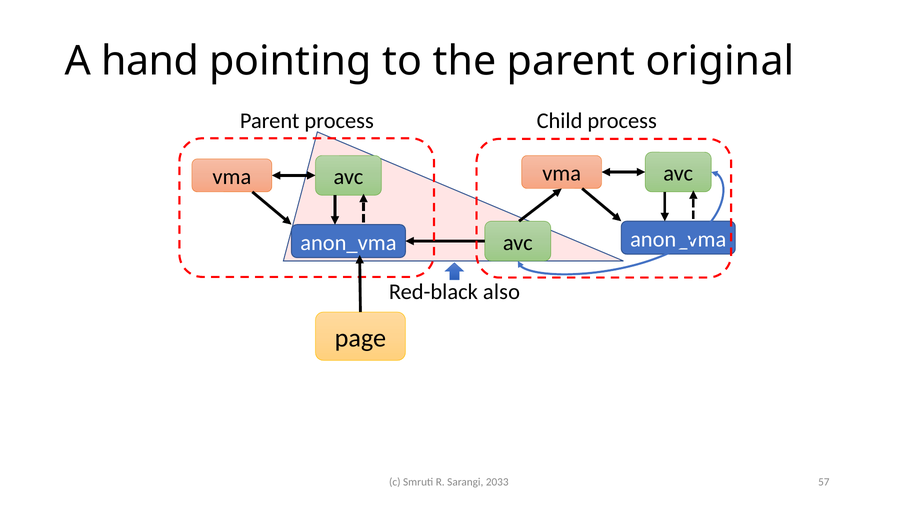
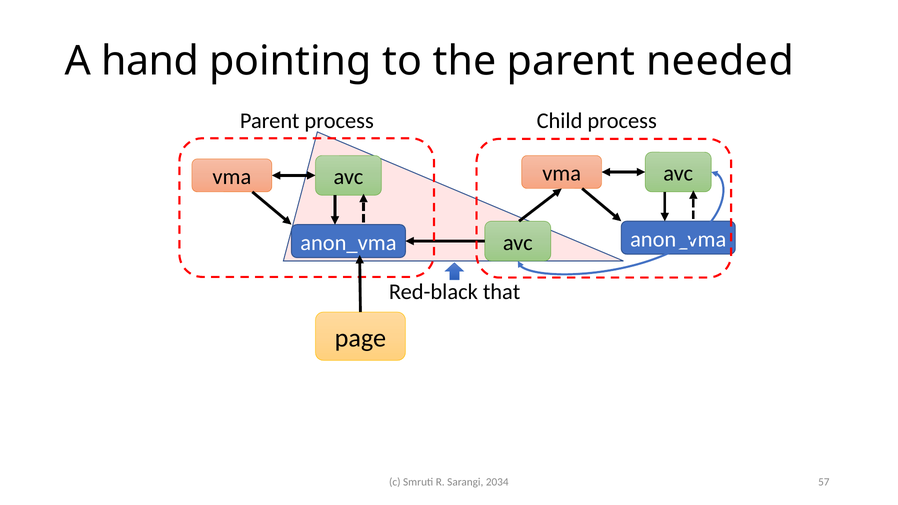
original: original -> needed (720, 61)
also: also -> that (502, 292)
2033: 2033 -> 2034 (497, 482)
